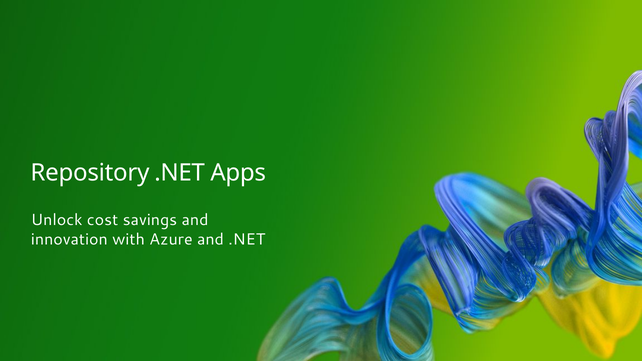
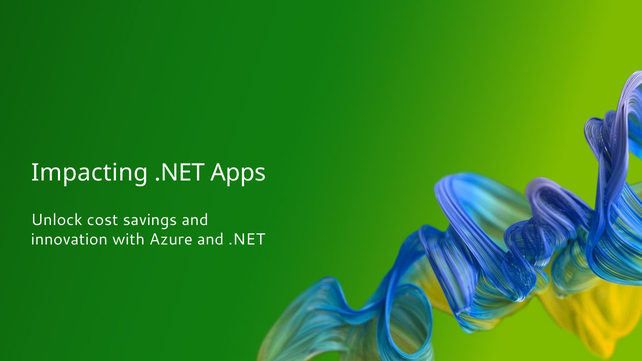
Repository: Repository -> Impacting (90, 173)
